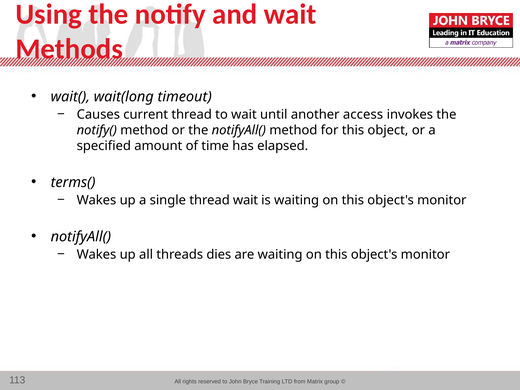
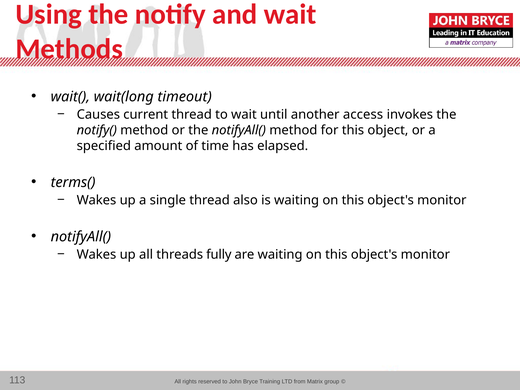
thread wait: wait -> also (245, 200)
dies: dies -> fully (219, 254)
